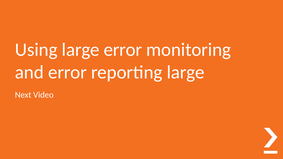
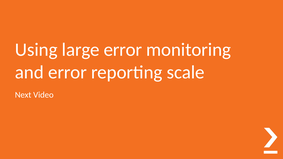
reporting large: large -> scale (186, 72)
